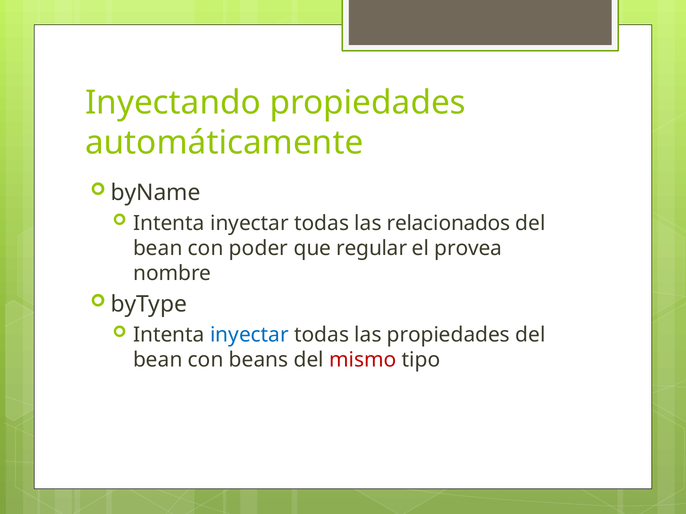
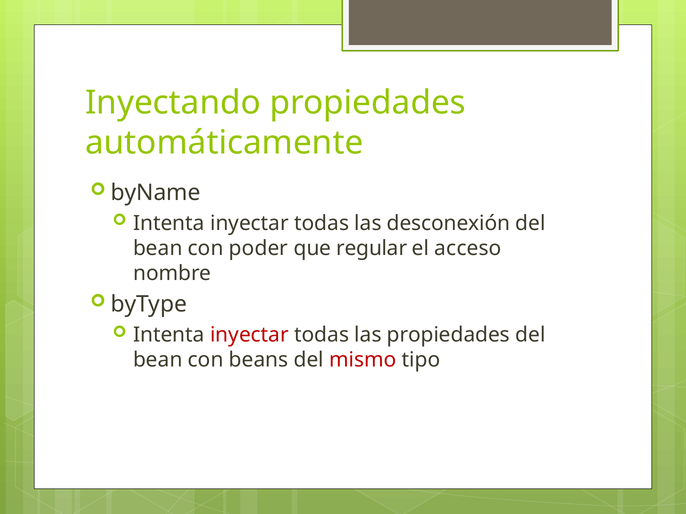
relacionados: relacionados -> desconexión (449, 223)
provea: provea -> acceso (468, 249)
inyectar colour: blue -> red (249, 335)
